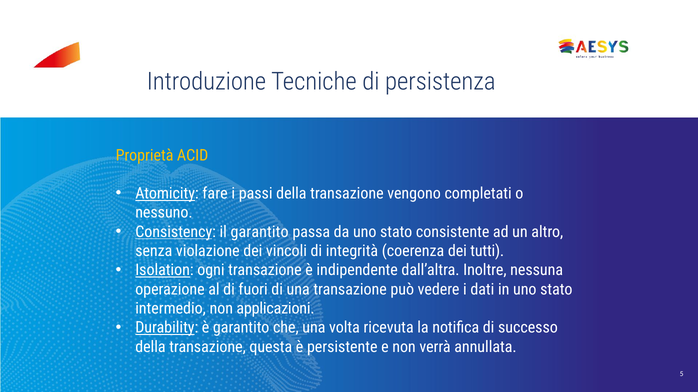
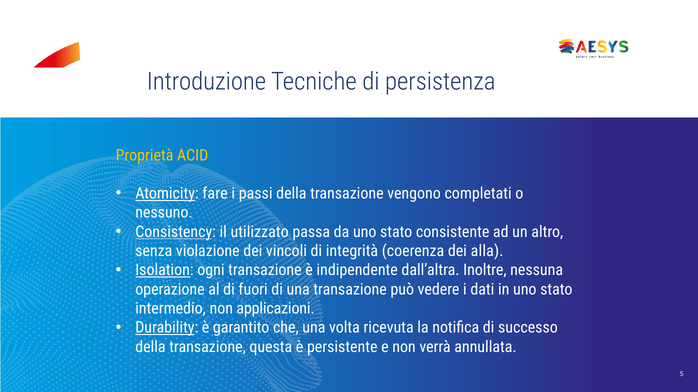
il garantito: garantito -> utilizzato (260, 232)
tutti: tutti -> alla (487, 251)
